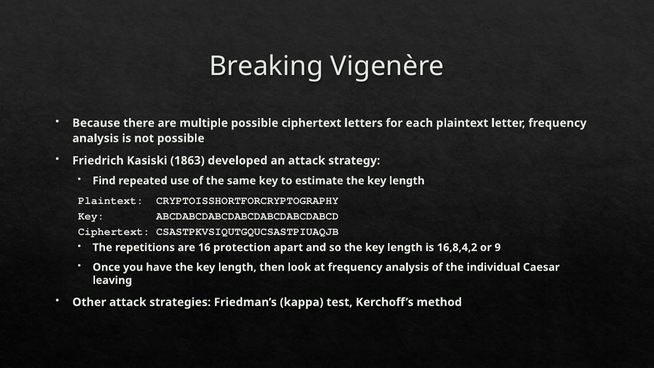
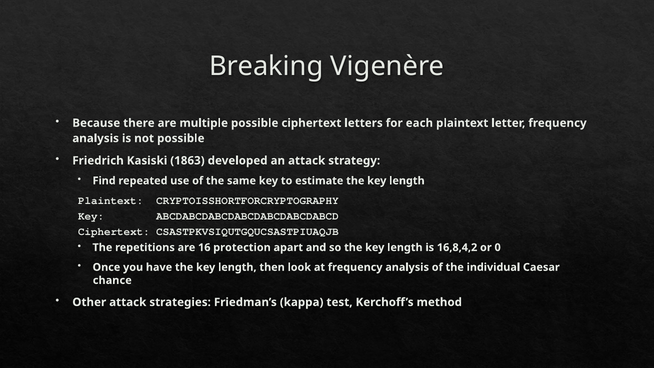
9: 9 -> 0 (498, 247)
leaving: leaving -> chance (112, 280)
